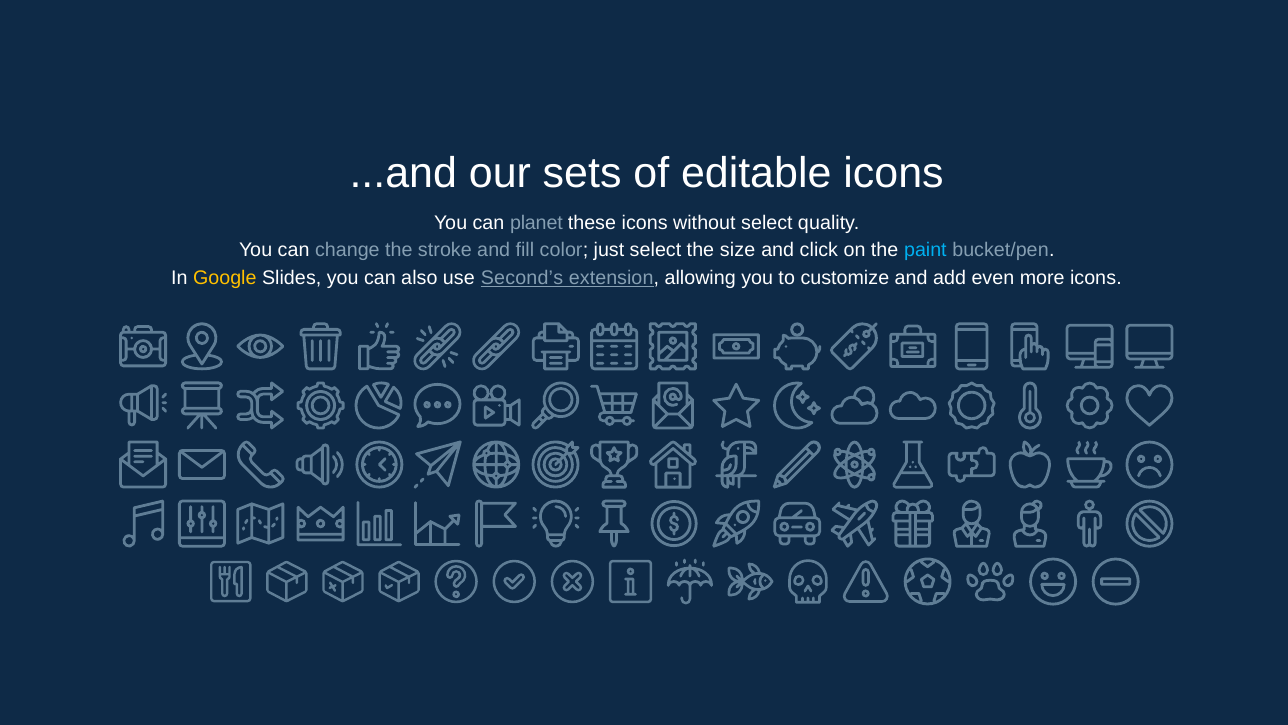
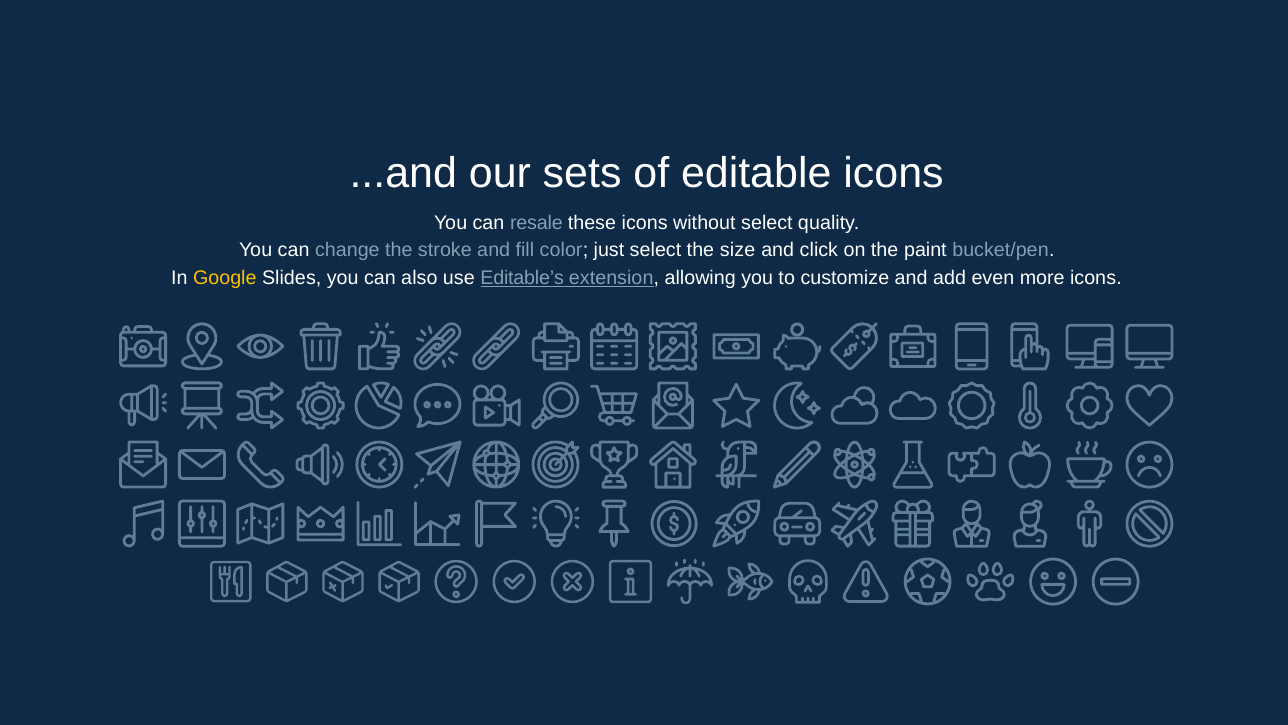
planet: planet -> resale (536, 223)
paint colour: light blue -> white (925, 250)
Second’s: Second’s -> Editable’s (522, 277)
